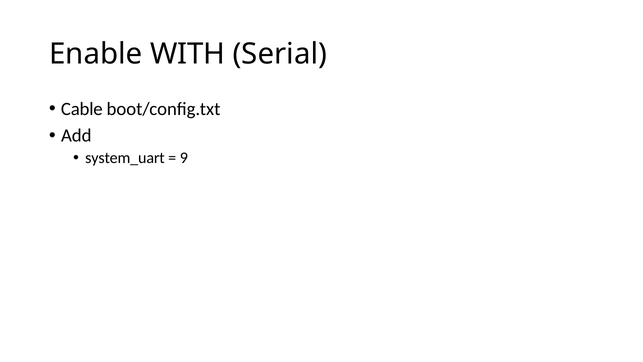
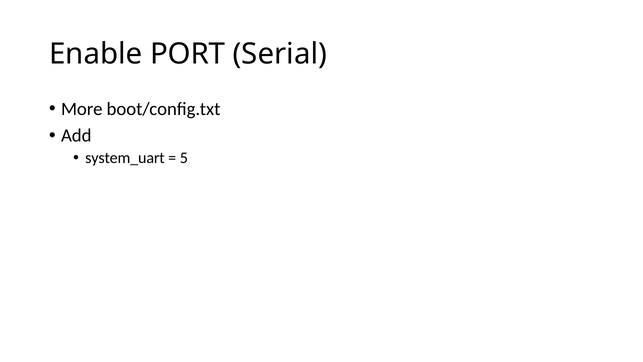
WITH: WITH -> PORT (188, 54)
Cable: Cable -> More (82, 109)
9: 9 -> 5 (184, 158)
